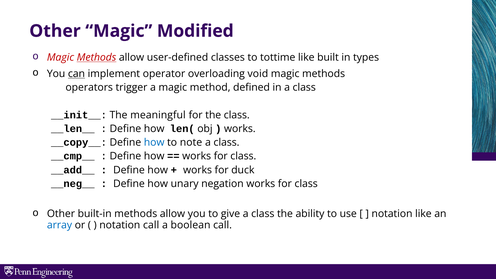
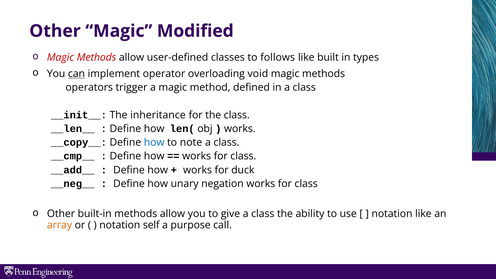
Methods underline: present -> none (97, 57)
tottime: tottime -> follows (278, 57)
meaningful: meaningful -> inheritance (158, 115)
array colour: blue -> orange (59, 225)
notation call: call -> self (151, 225)
boolean: boolean -> purpose (191, 225)
